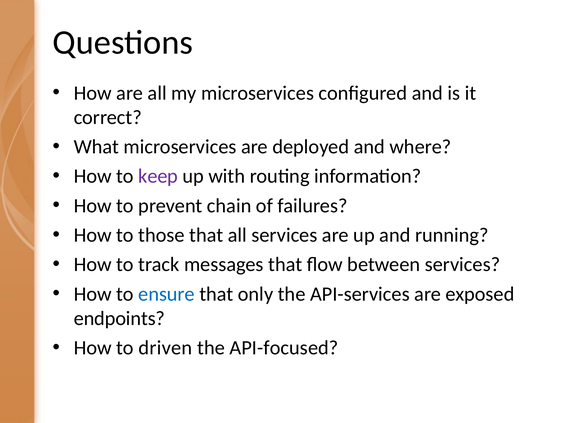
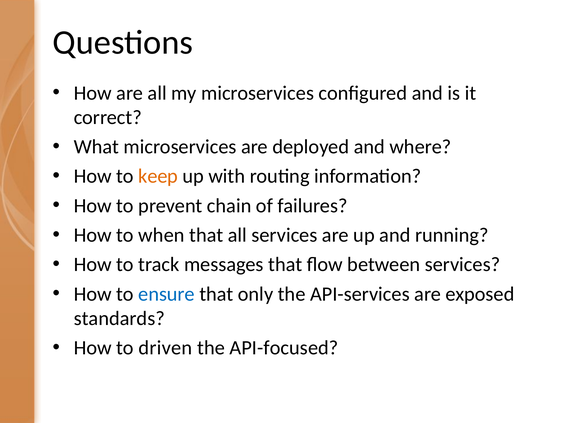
keep colour: purple -> orange (158, 176)
those: those -> when (161, 235)
endpoints: endpoints -> standards (119, 318)
